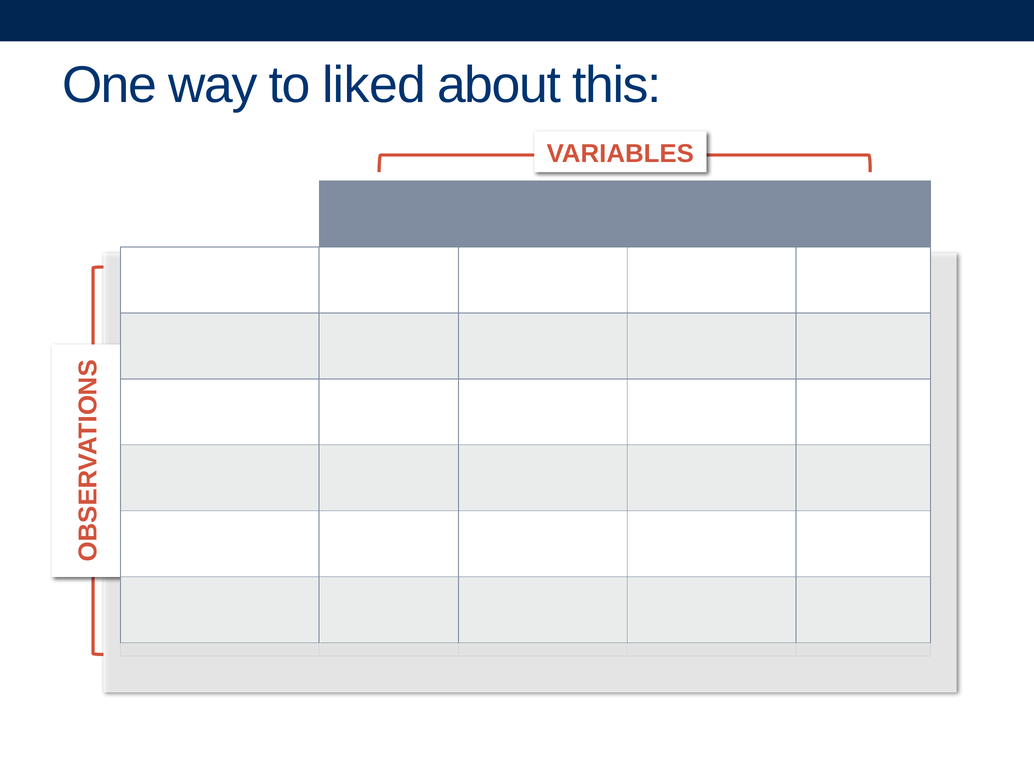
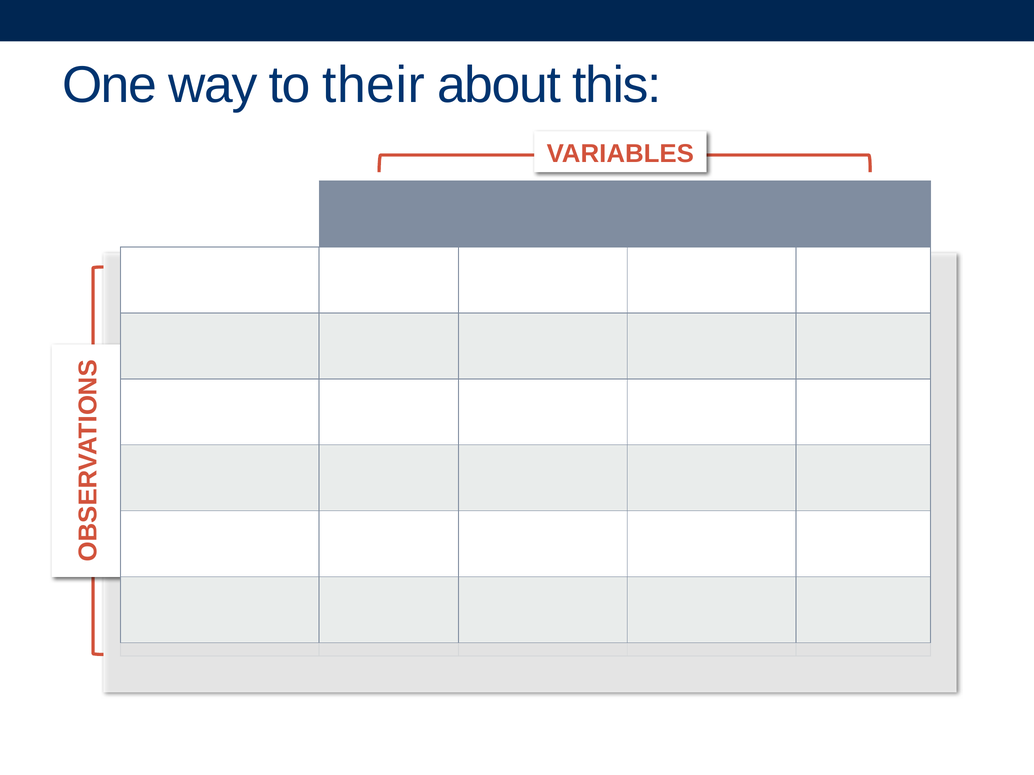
liked: liked -> their (374, 85)
